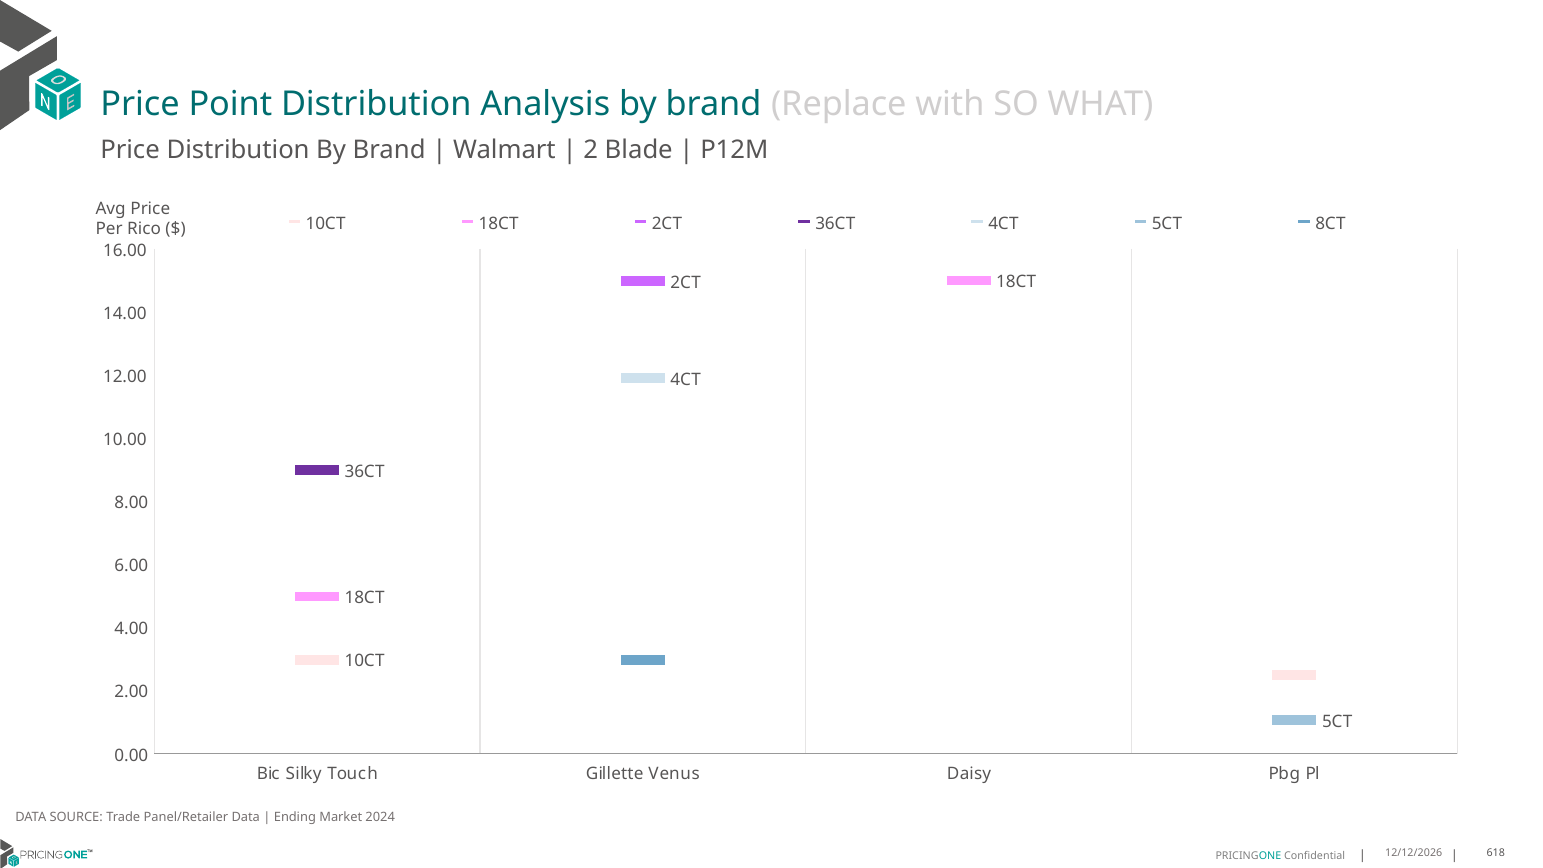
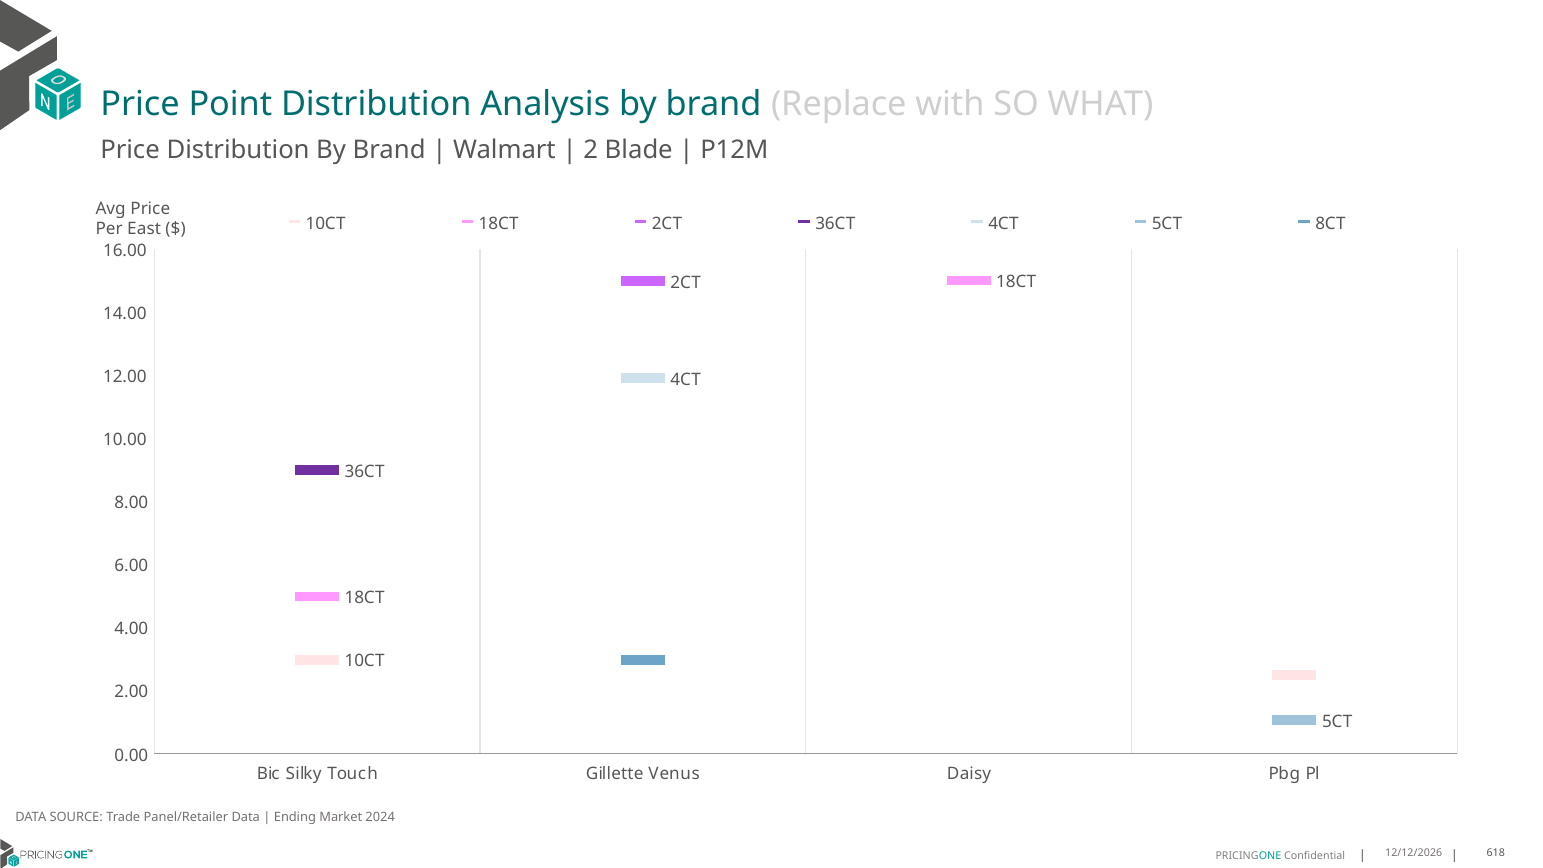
Rico: Rico -> East (144, 229)
